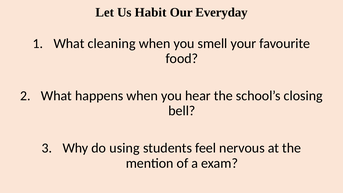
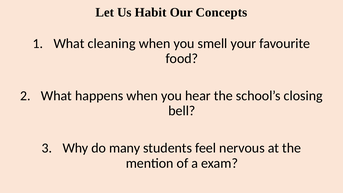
Everyday: Everyday -> Concepts (221, 12)
using: using -> many (125, 148)
